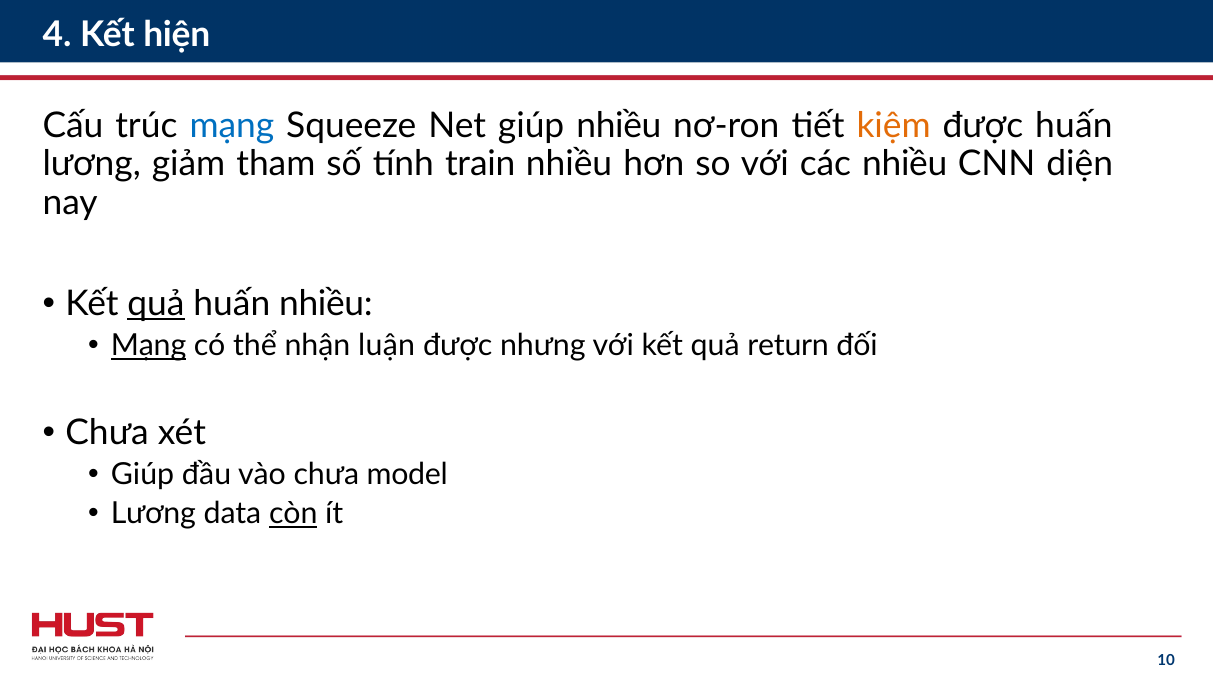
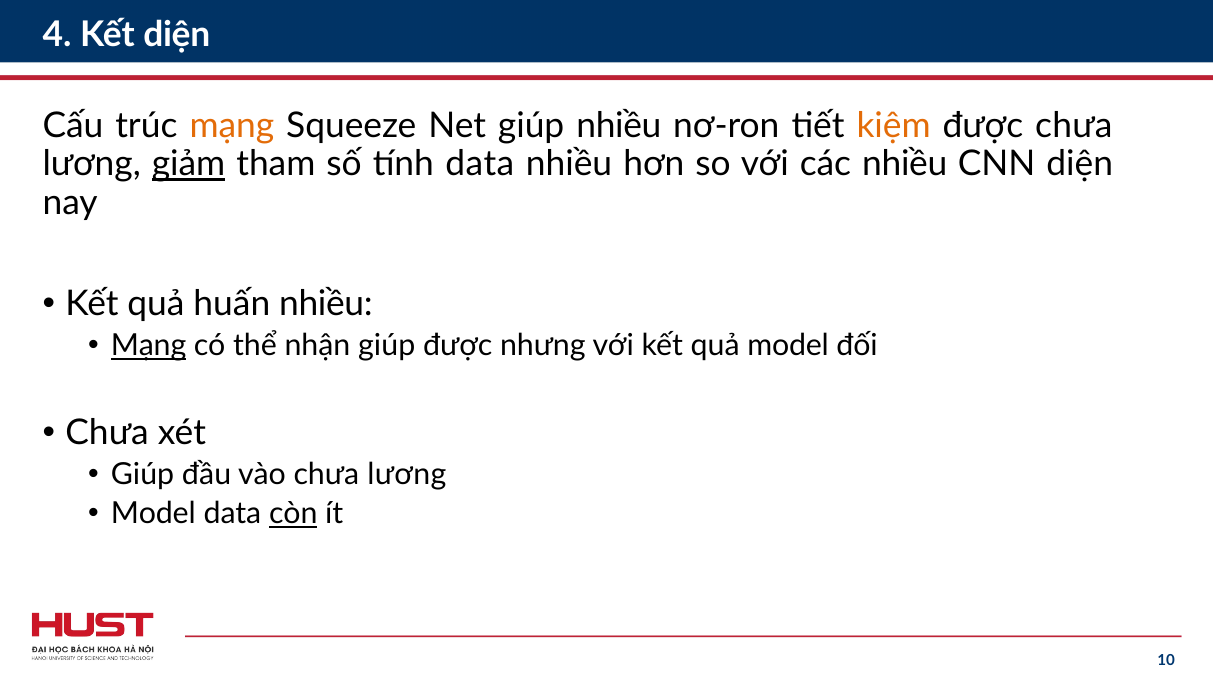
Kết hiện: hiện -> diện (177, 35)
mạng colour: blue -> orange (232, 126)
được huấn: huấn -> chưa (1074, 126)
giảm underline: none -> present (189, 164)
tính train: train -> data (480, 164)
quả underline: present -> none (156, 304)
nhận luận: luận -> giúp (387, 346)
quả return: return -> model (788, 346)
vào chưa model: model -> lương (407, 475)
Lương: Lương -> Model (153, 514)
